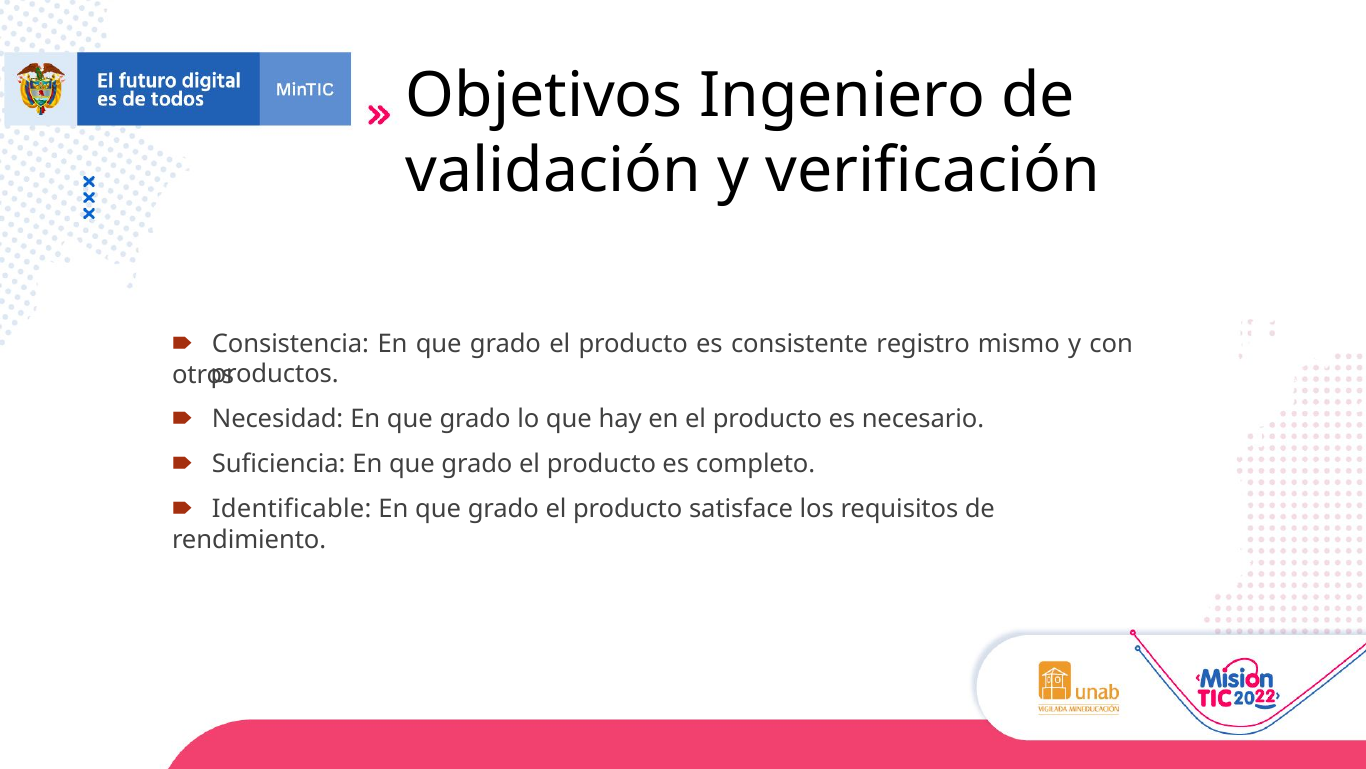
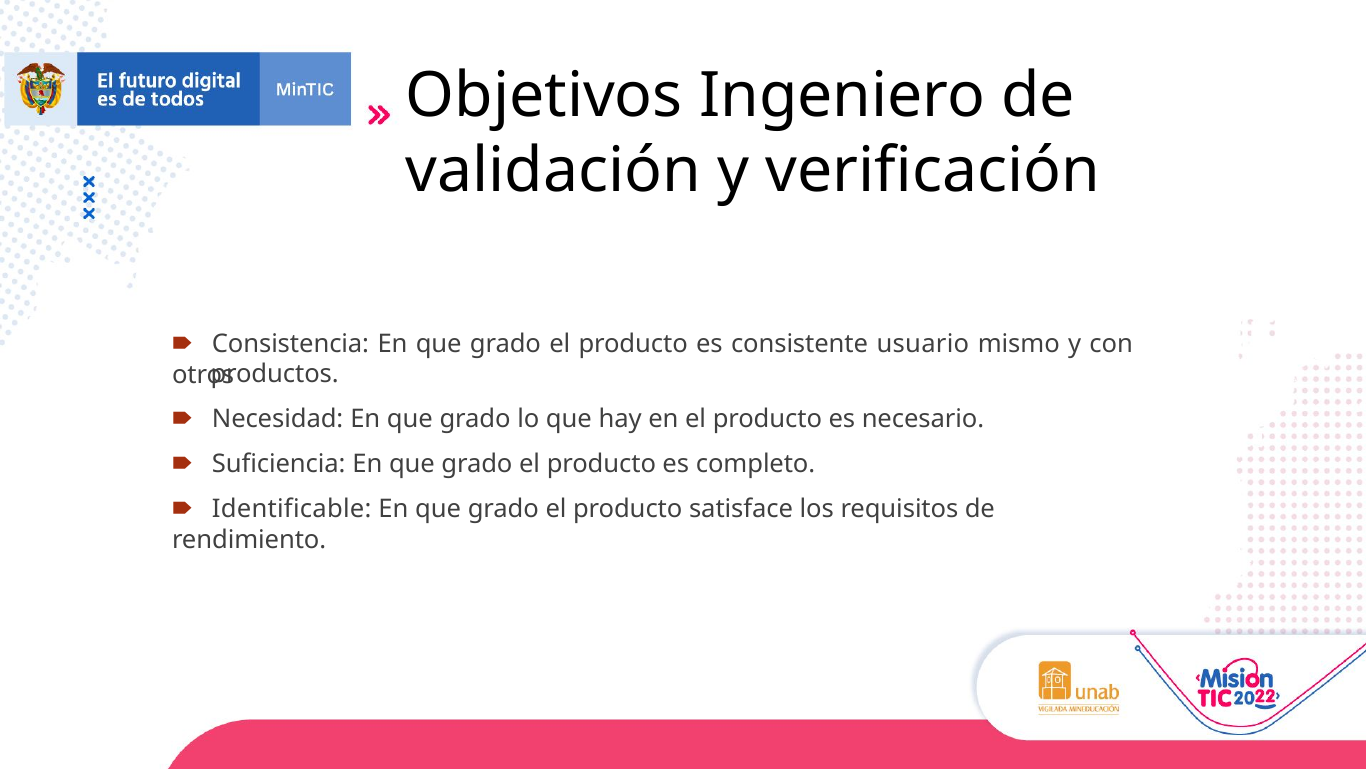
registro: registro -> usuario (923, 344)
